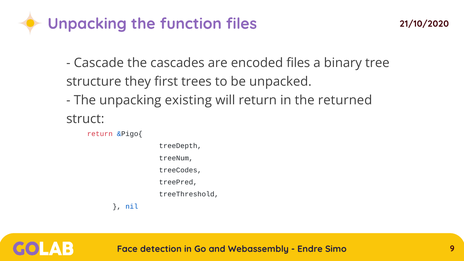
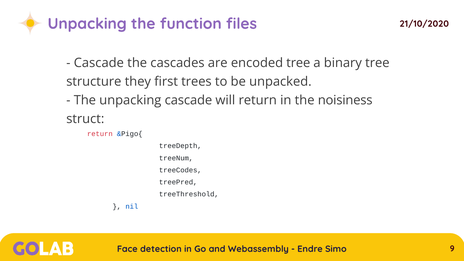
encoded files: files -> tree (298, 63)
unpacking existing: existing -> cascade (188, 100)
returned: returned -> noisiness (345, 100)
